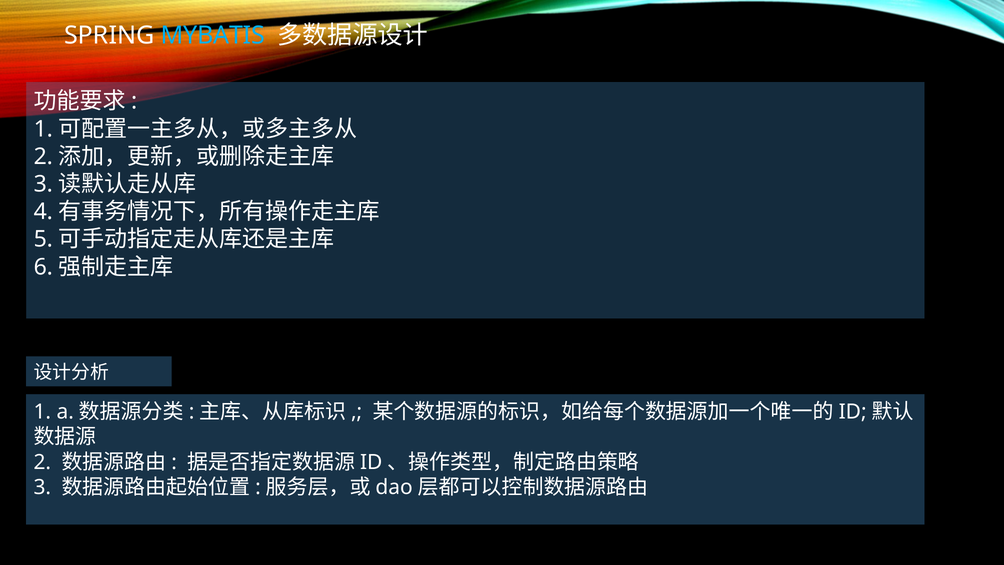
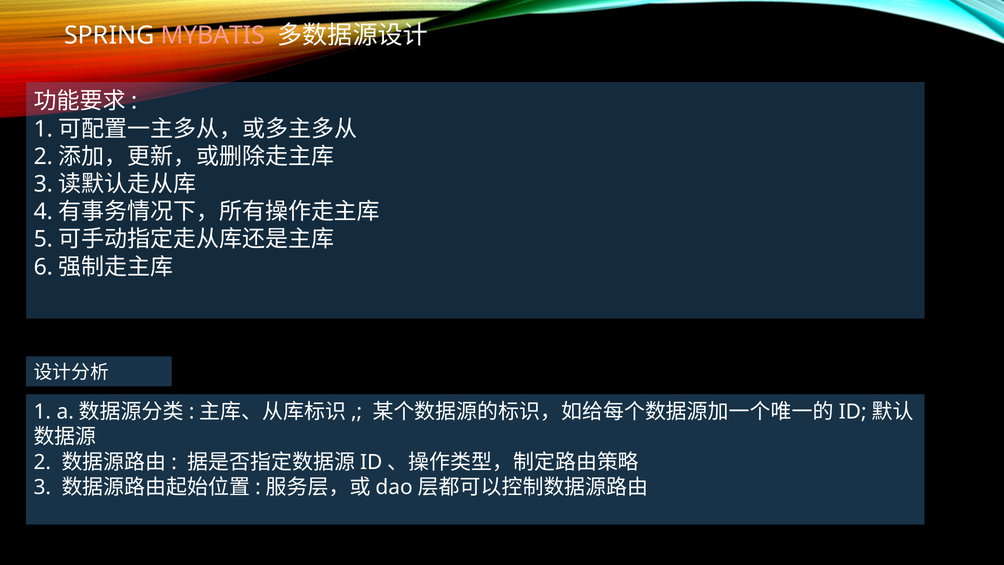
MYBATIS colour: light blue -> pink (213, 35)
